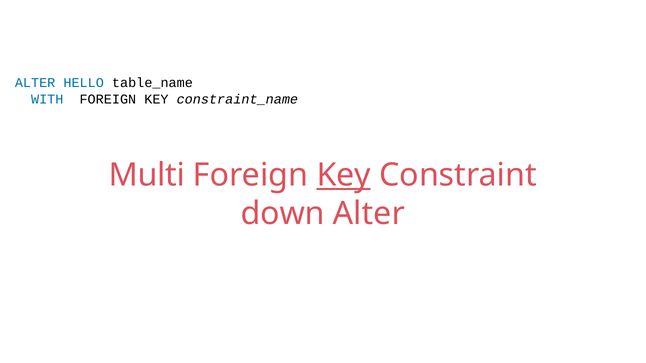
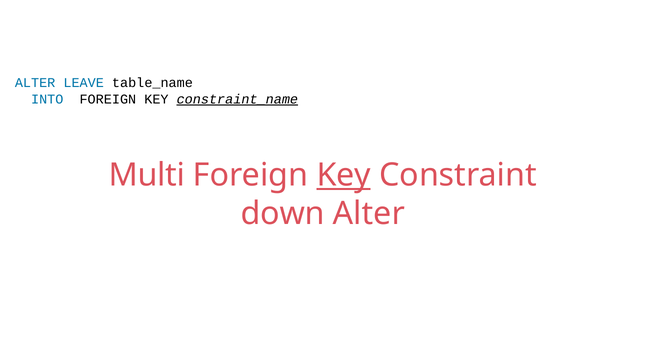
HELLO: HELLO -> LEAVE (84, 83)
WITH: WITH -> INTO (47, 99)
constraint_name underline: none -> present (237, 99)
